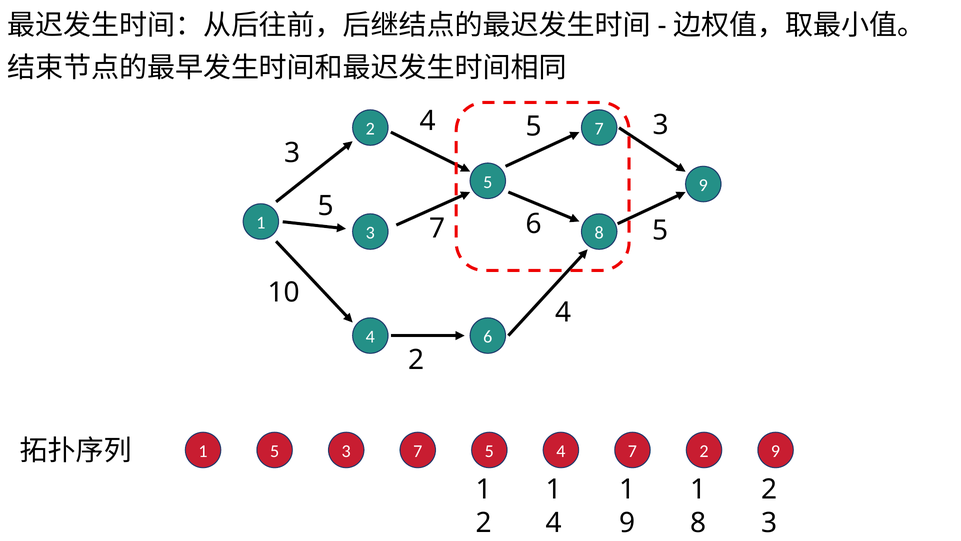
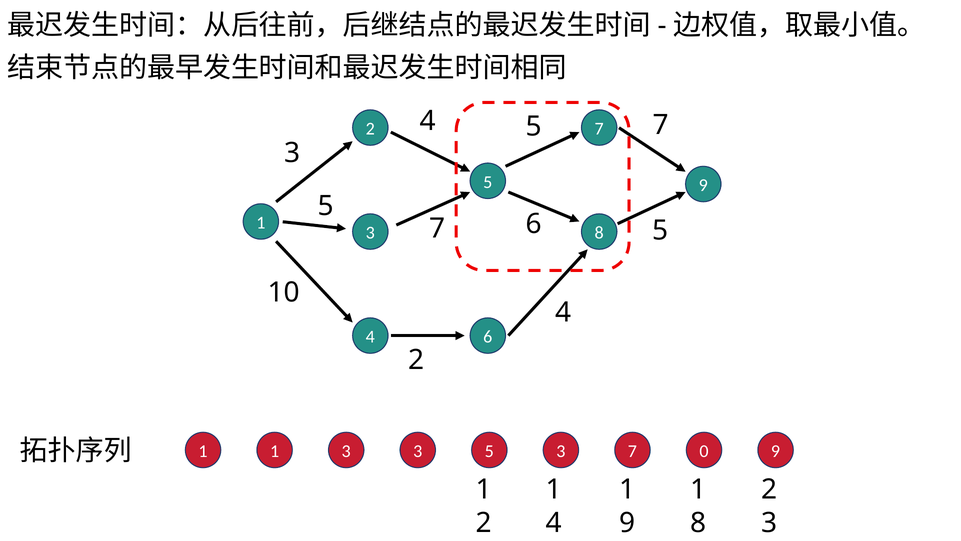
4 3: 3 -> 7 (661, 125)
1 5: 5 -> 1 (275, 451)
3 7: 7 -> 3 (418, 451)
5 4: 4 -> 3 (561, 451)
2: 2 -> 0 (704, 451)
